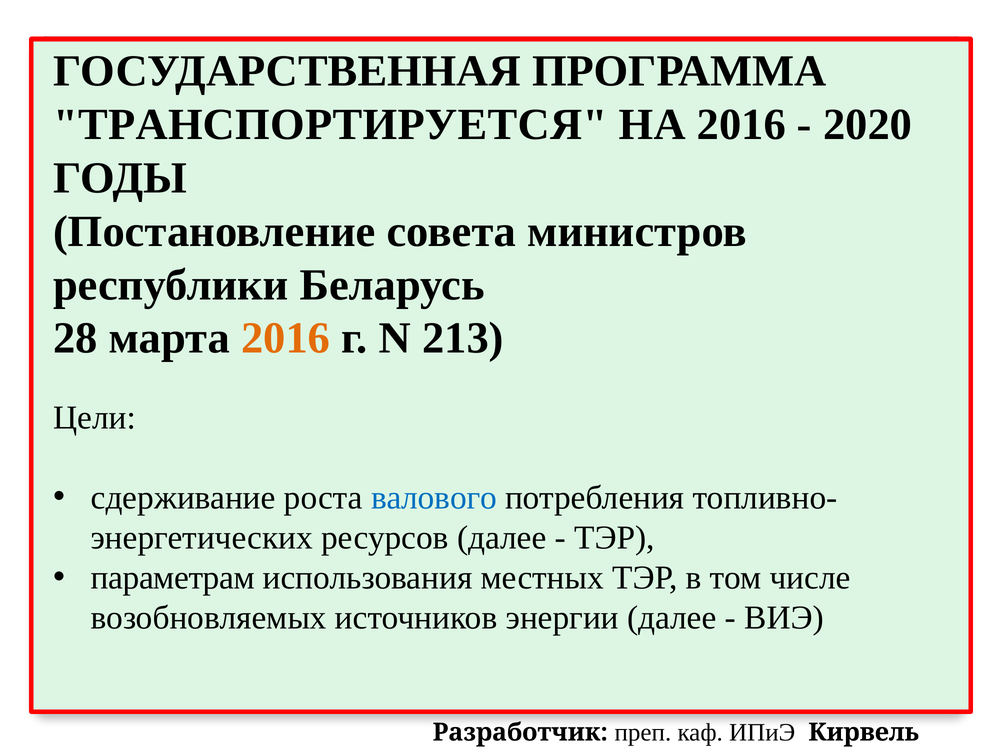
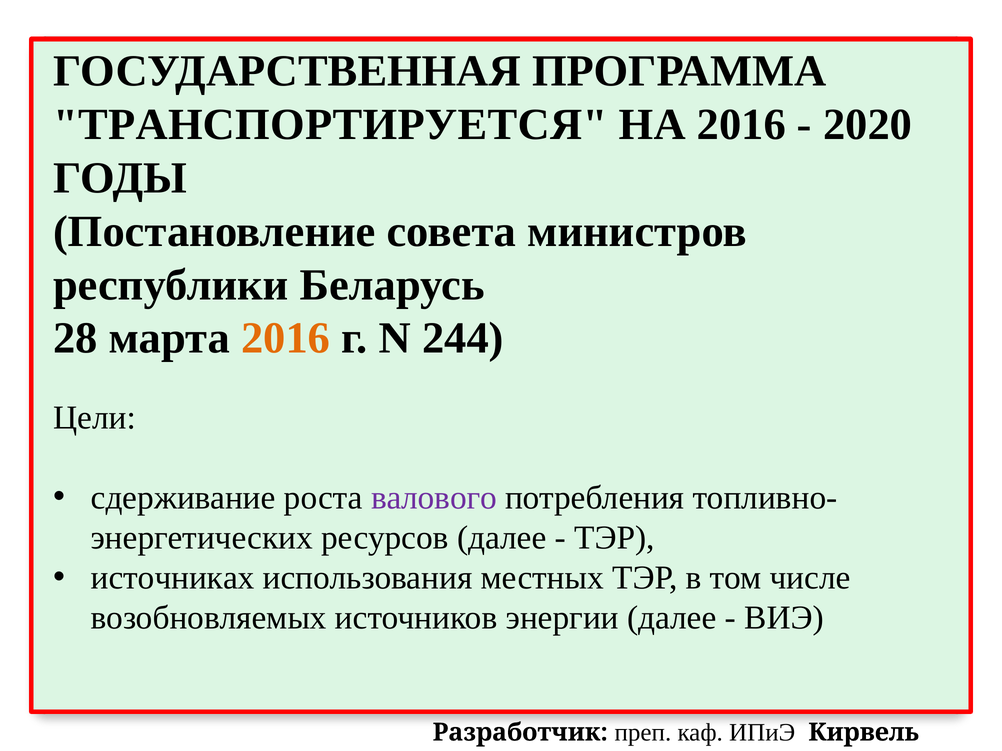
213: 213 -> 244 (463, 339)
валового colour: blue -> purple (434, 498)
параметрам: параметрам -> источниках (173, 578)
